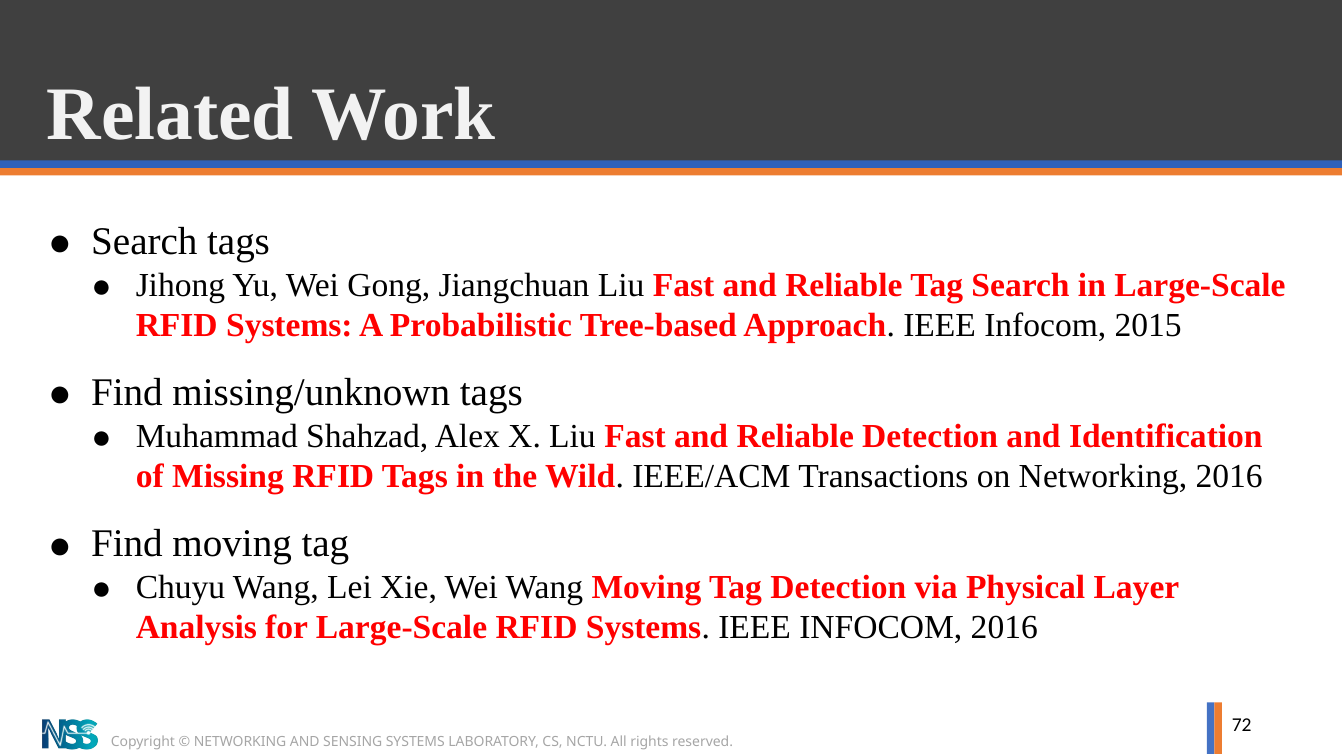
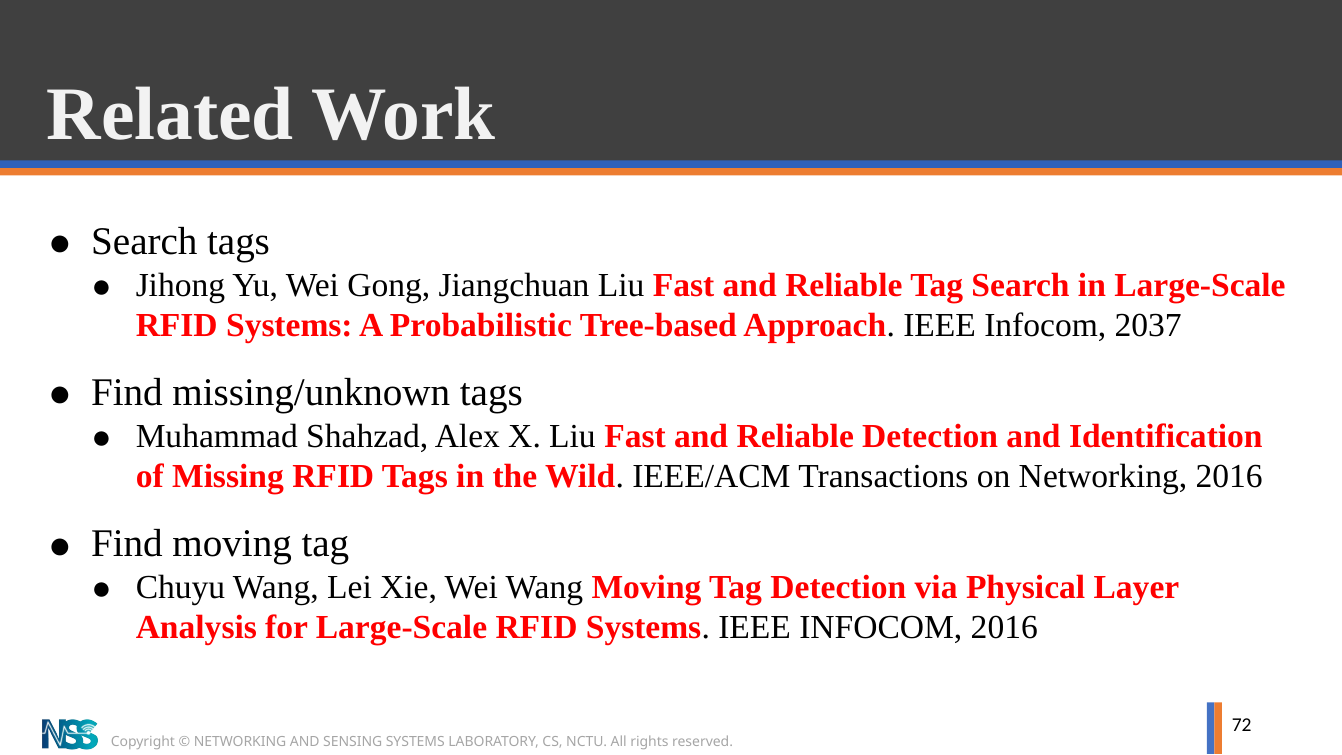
2015: 2015 -> 2037 (1148, 325)
